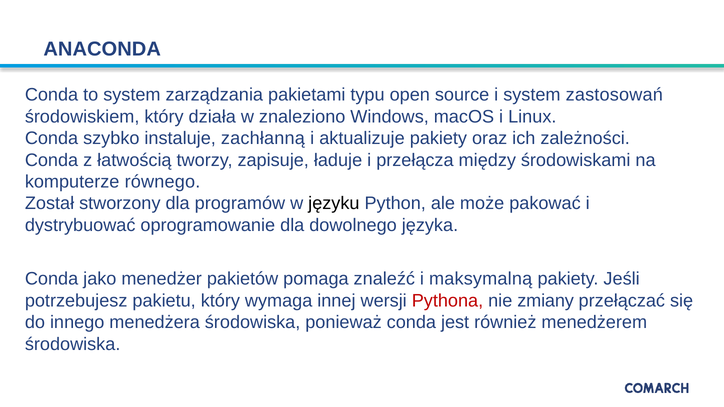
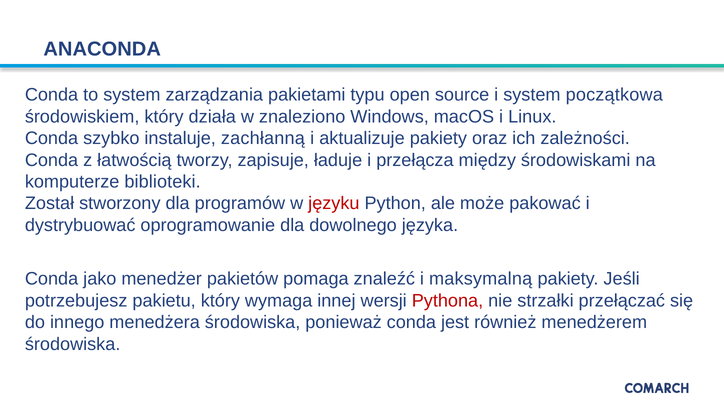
zastosowań: zastosowań -> początkowa (614, 95)
równego: równego -> biblioteki (163, 182)
języku colour: black -> red (334, 204)
zmiany: zmiany -> strzałki (545, 301)
